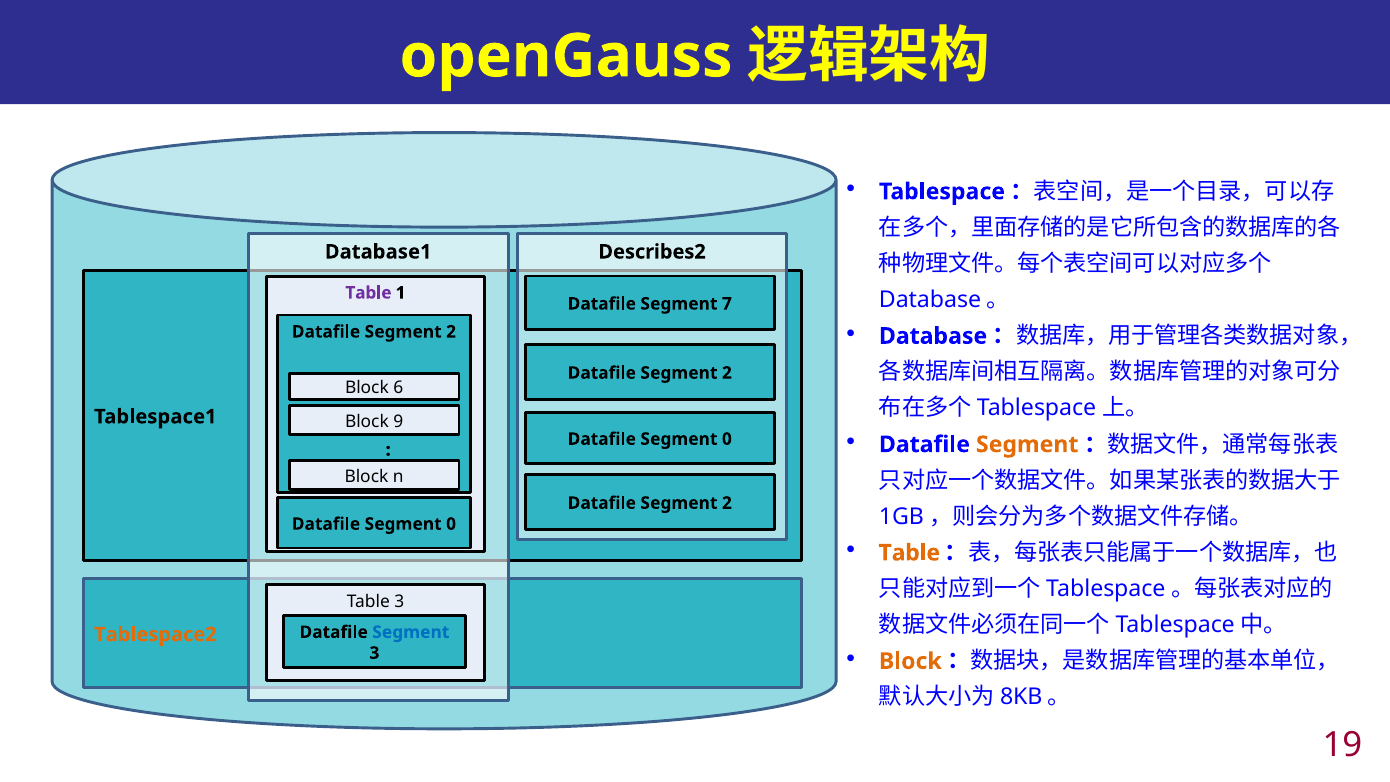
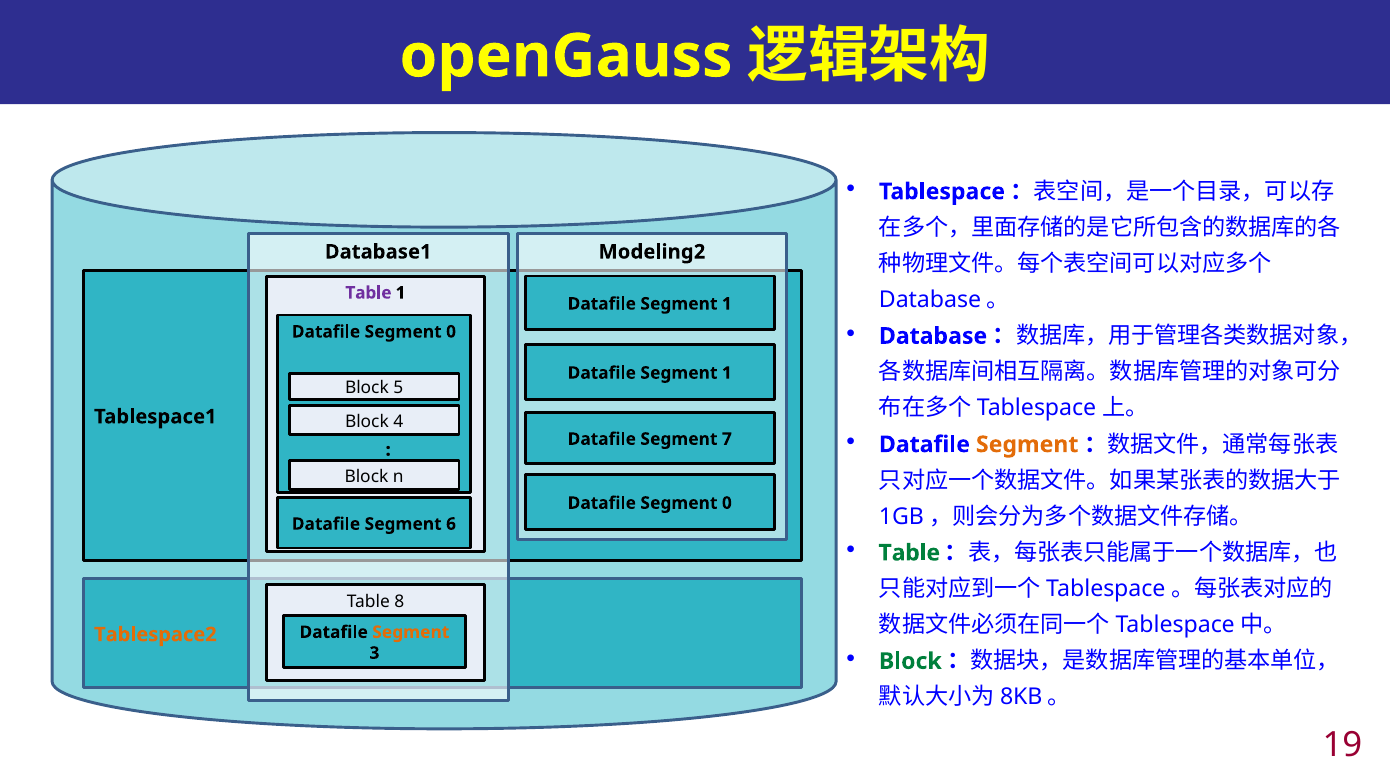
Describes2: Describes2 -> Modeling2 (652, 252)
7: 7 -> 1 (727, 304)
2: 2 -> 0 (451, 332)
2: 2 -> 1 (727, 373)
6: 6 -> 5 (398, 388)
9: 9 -> 4 (398, 421)
0: 0 -> 7 (727, 439)
2: 2 -> 0 (727, 503)
0: 0 -> 6 (451, 524)
Table colour: orange -> green (909, 553)
Table 3: 3 -> 8 (399, 601)
Segment colour: blue -> orange (411, 632)
Block colour: orange -> green (910, 661)
